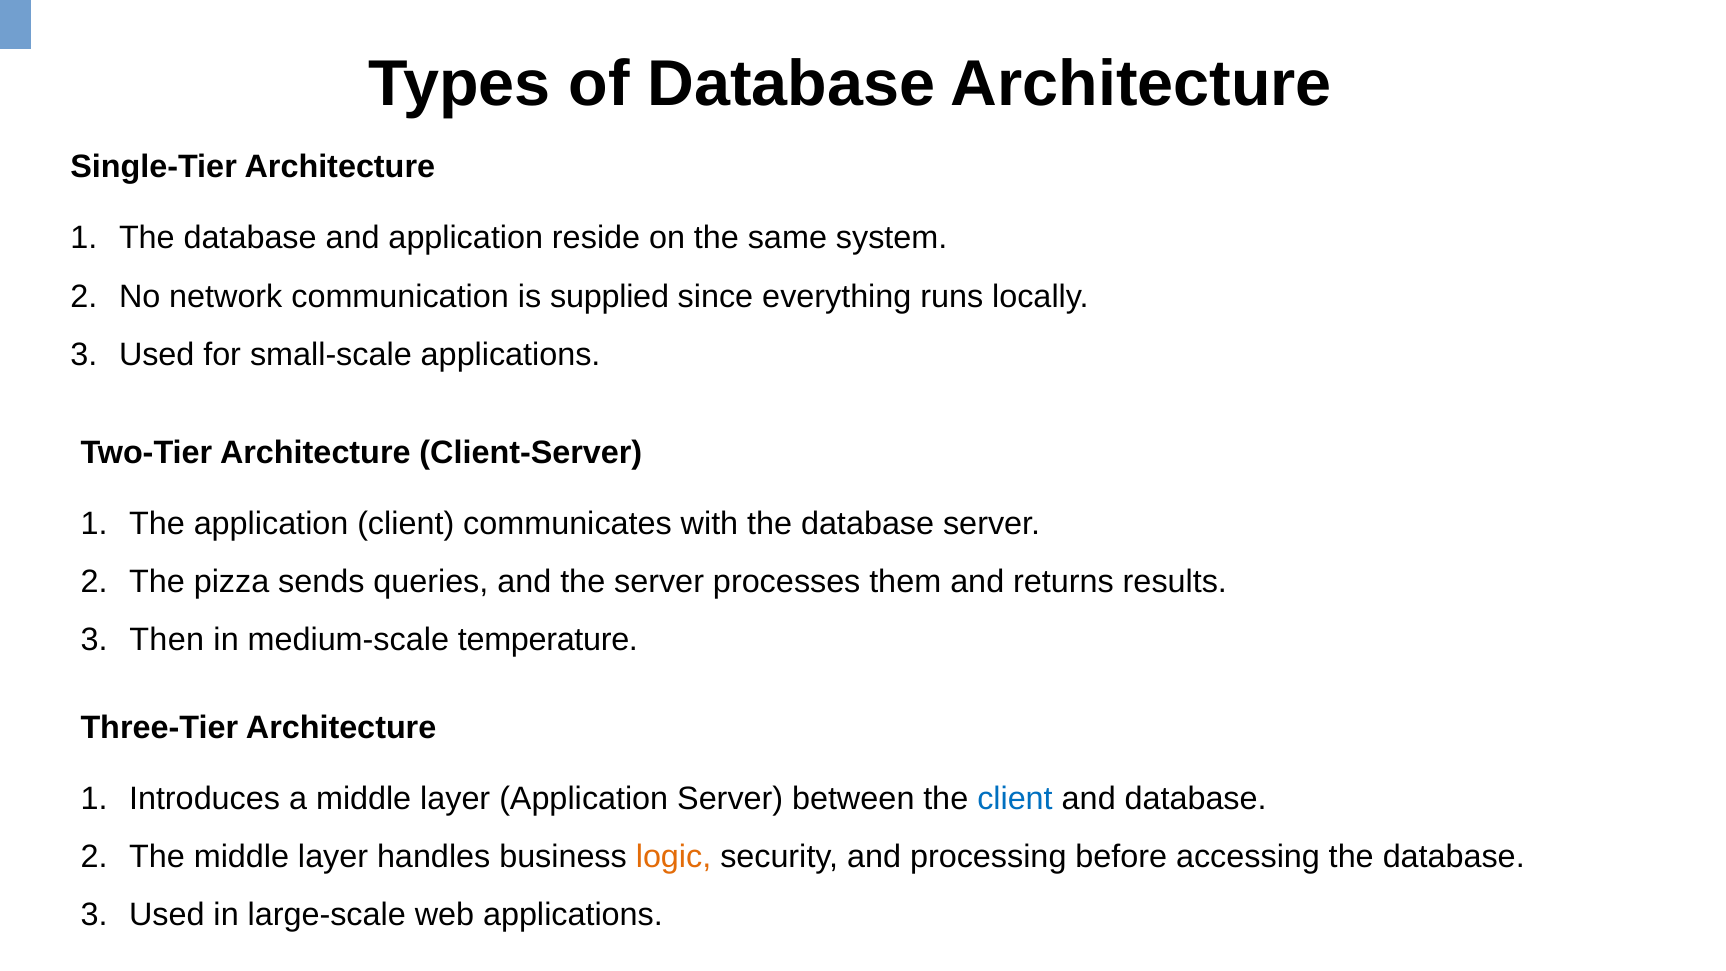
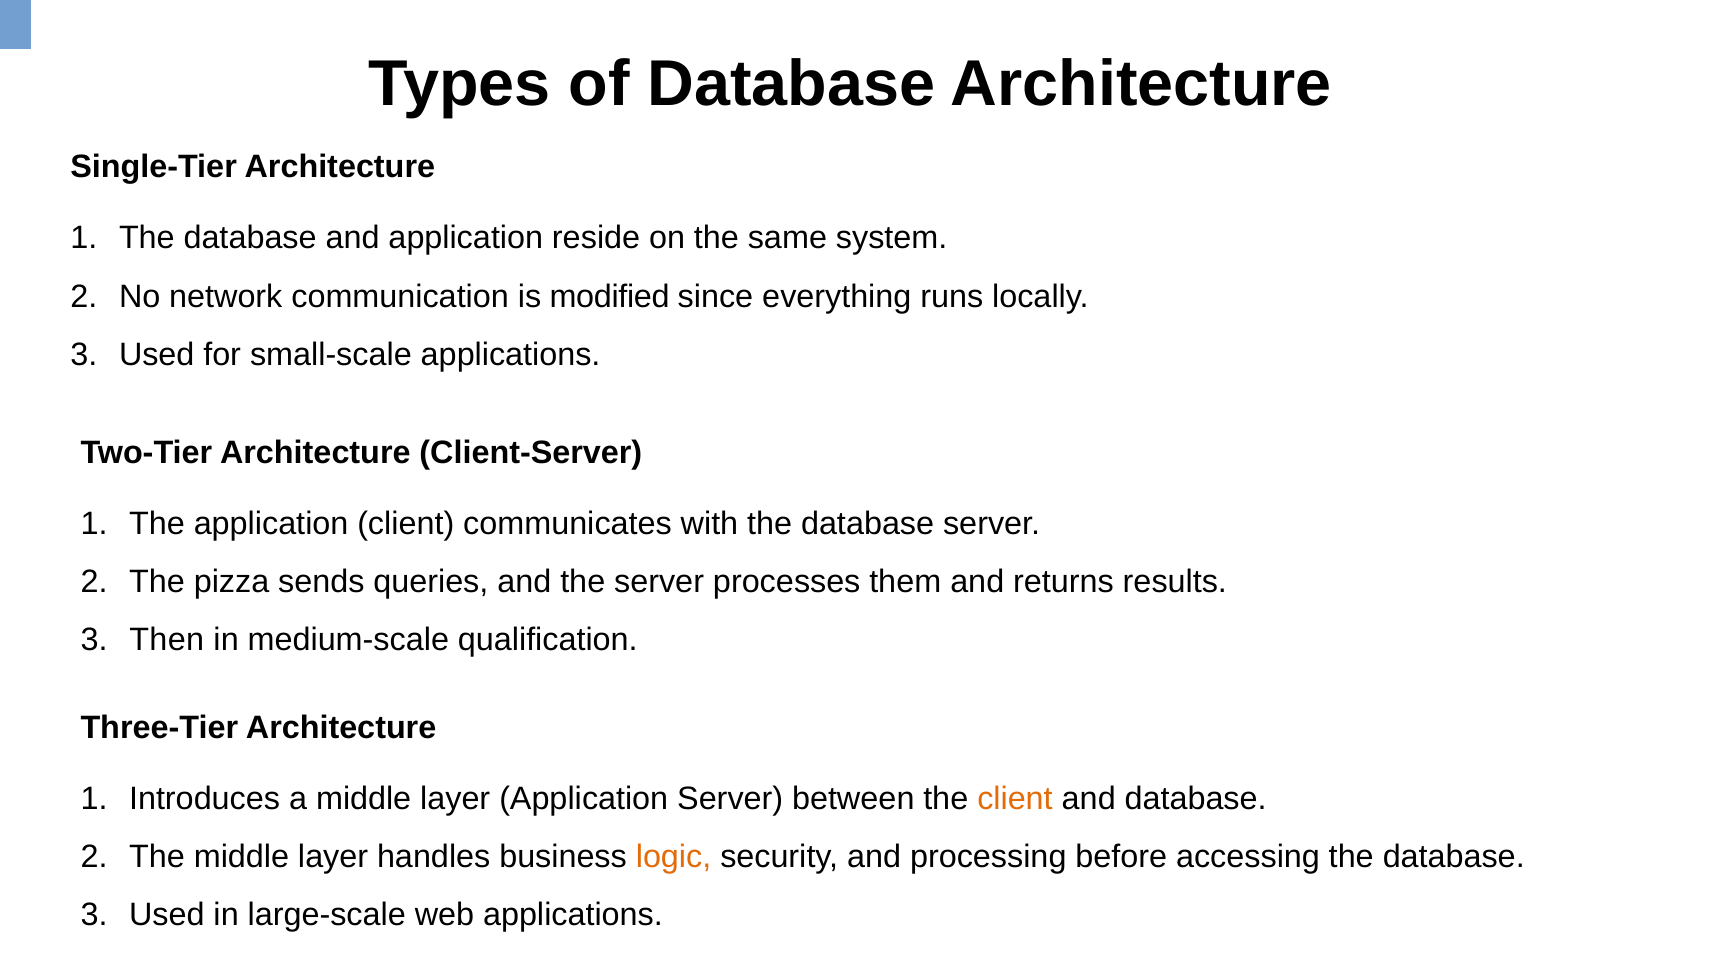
supplied: supplied -> modified (610, 296)
temperature: temperature -> qualification (548, 640)
client colour: blue -> orange (1015, 799)
